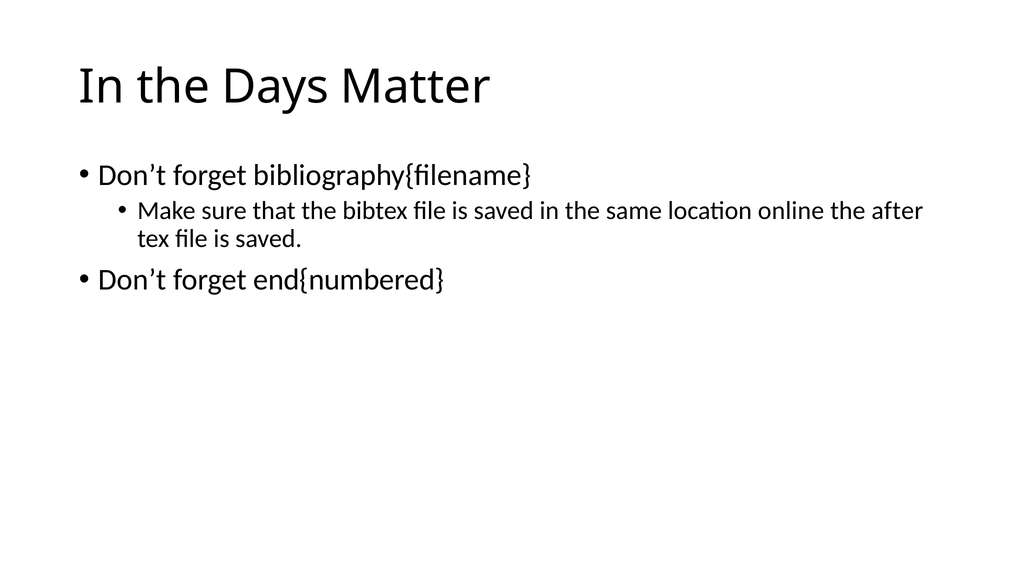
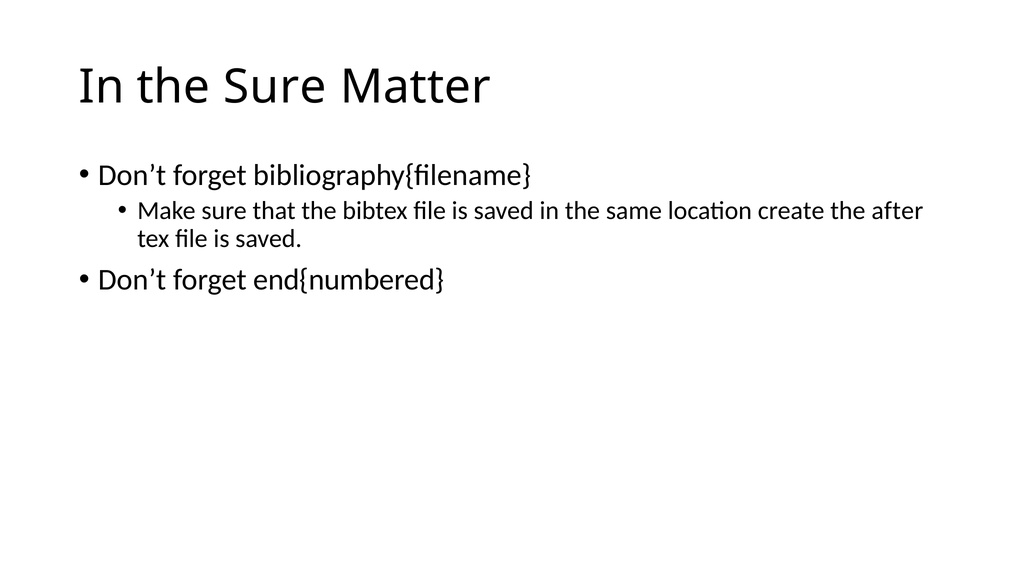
the Days: Days -> Sure (275, 87)
online: online -> create (791, 211)
